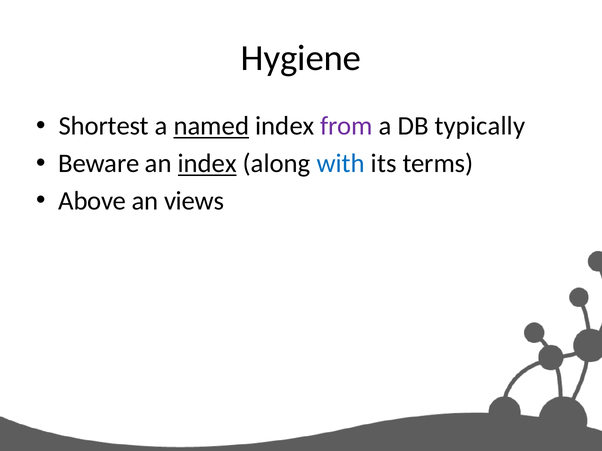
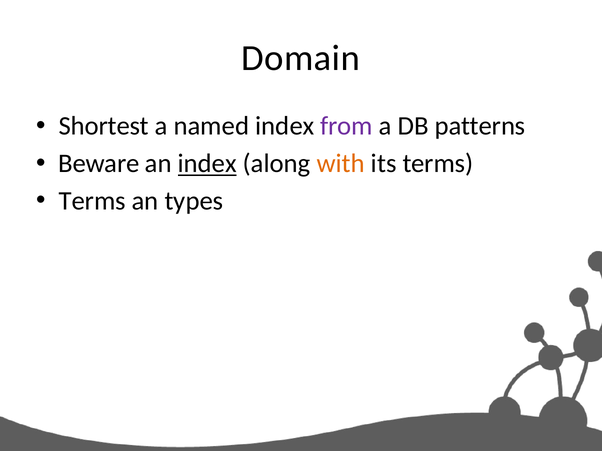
Hygiene: Hygiene -> Domain (301, 58)
named underline: present -> none (211, 126)
typically: typically -> patterns (480, 126)
with colour: blue -> orange (341, 164)
Above: Above -> Terms (92, 201)
views: views -> types (194, 201)
